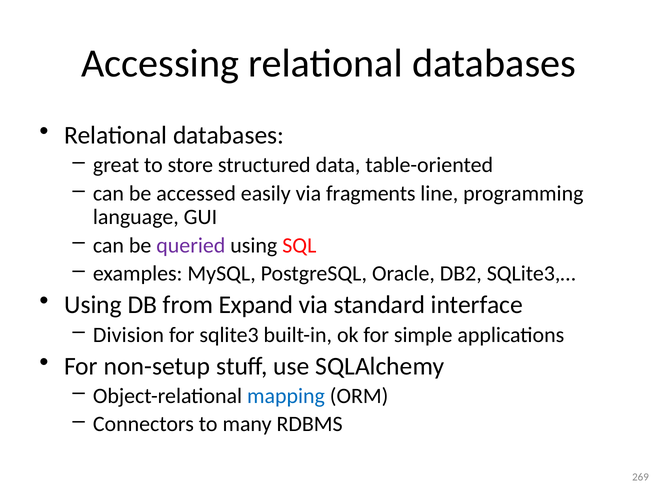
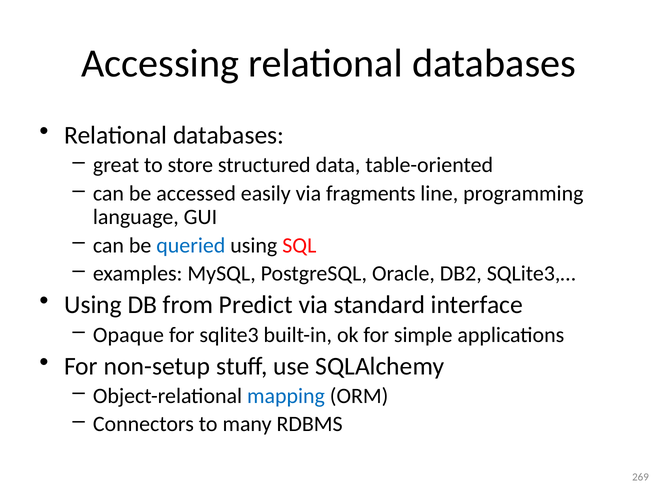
queried colour: purple -> blue (191, 246)
Expand: Expand -> Predict (256, 305)
Division: Division -> Opaque (128, 335)
